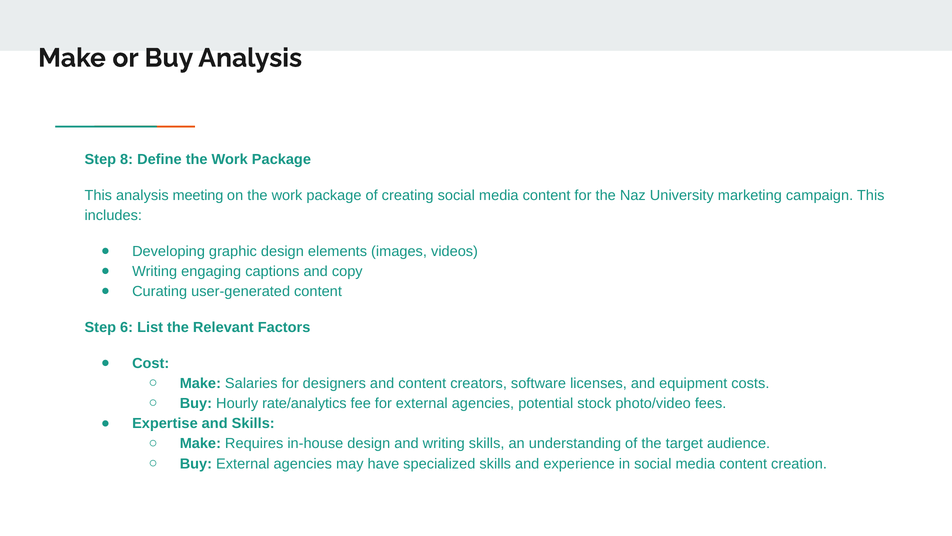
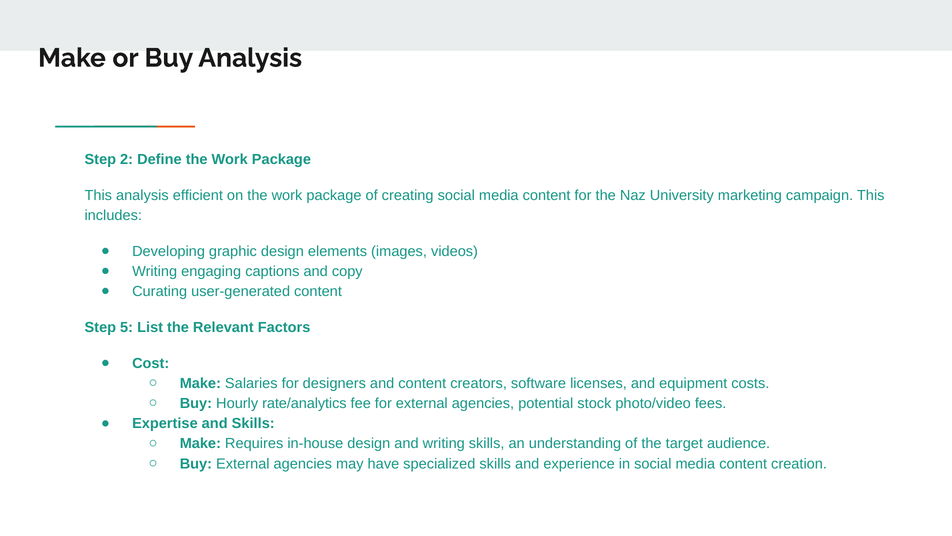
8: 8 -> 2 (127, 159)
meeting: meeting -> efficient (198, 195)
6: 6 -> 5 (127, 327)
